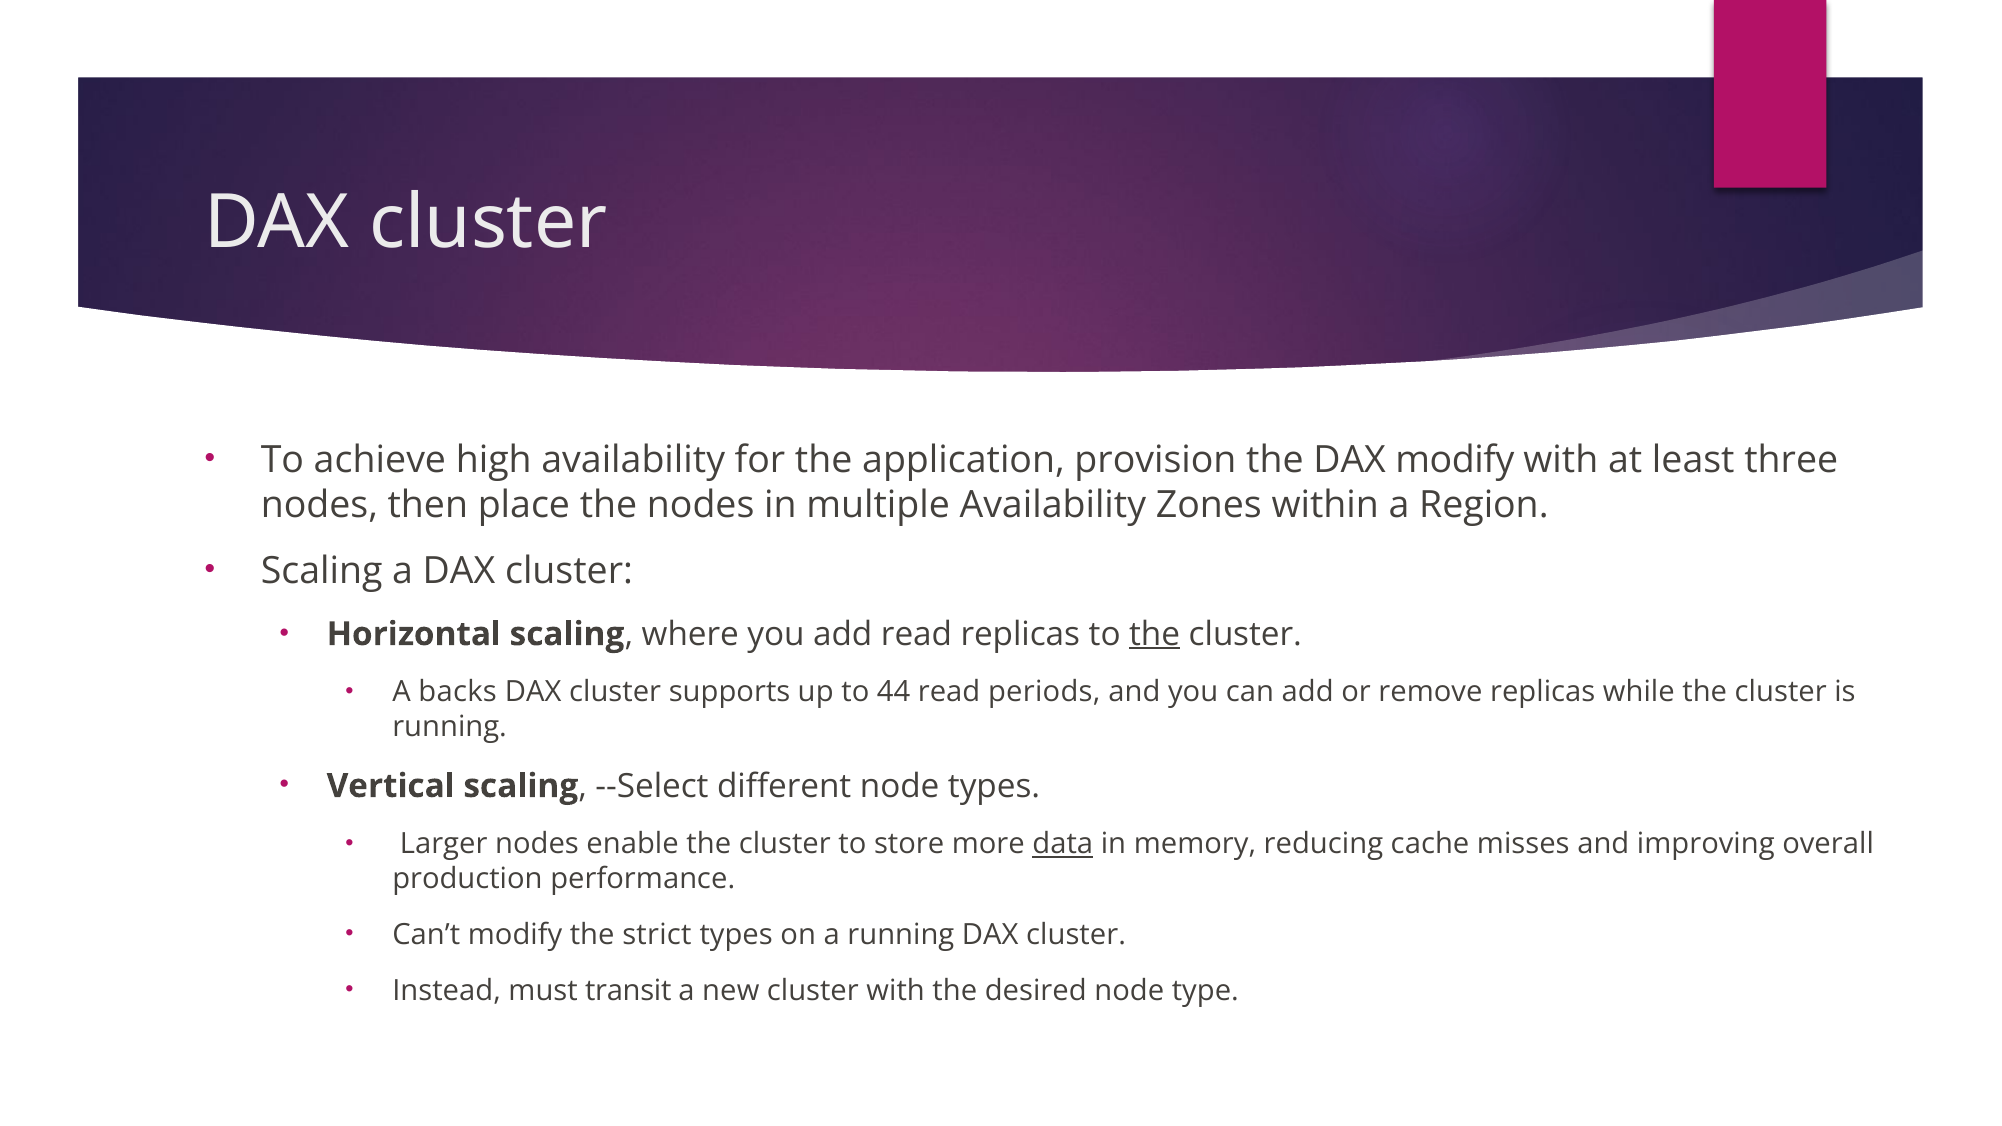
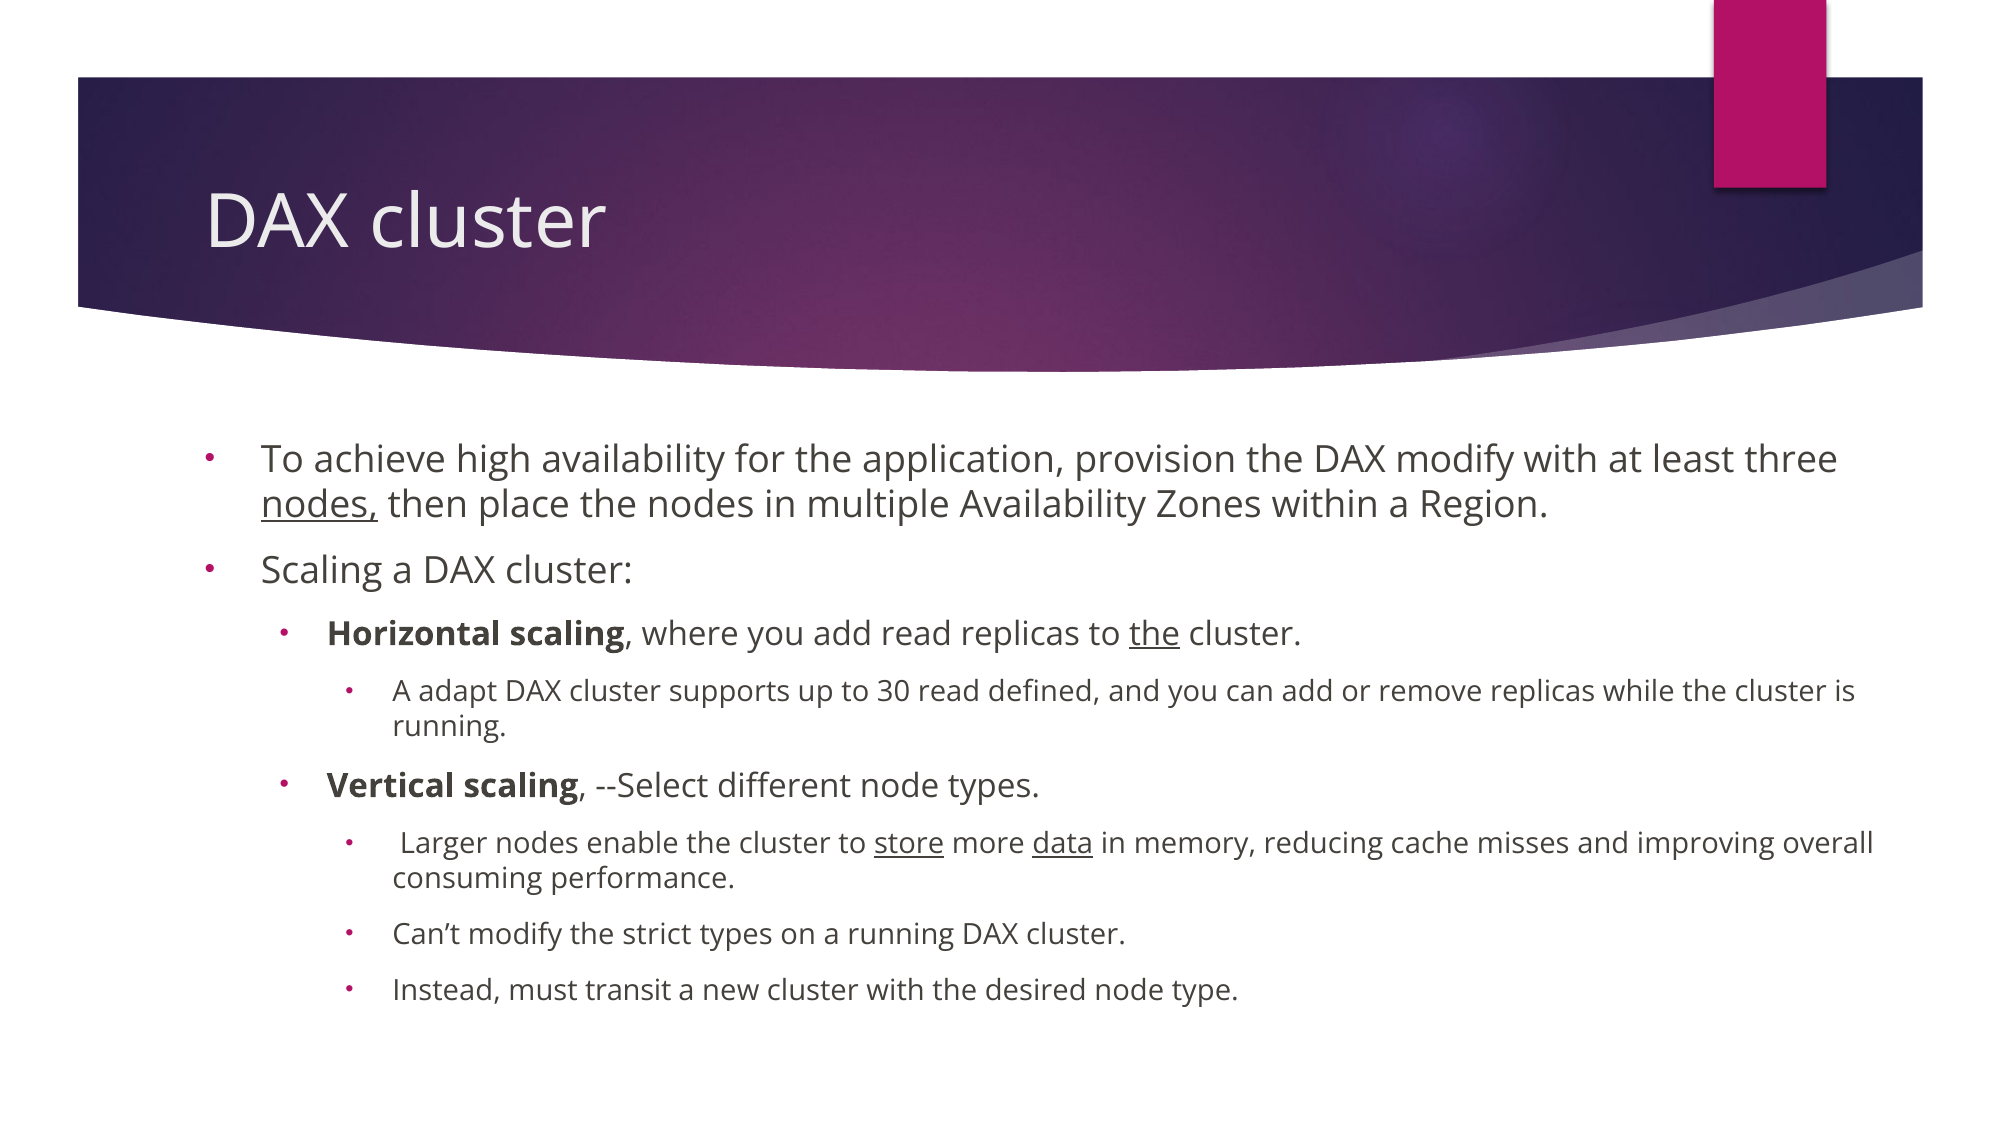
nodes underline: none -> present (319, 505)
backs: backs -> adapt (458, 692)
44: 44 -> 30 (894, 692)
periods: periods -> defined (1044, 692)
store underline: none -> present (909, 844)
production: production -> consuming (467, 879)
